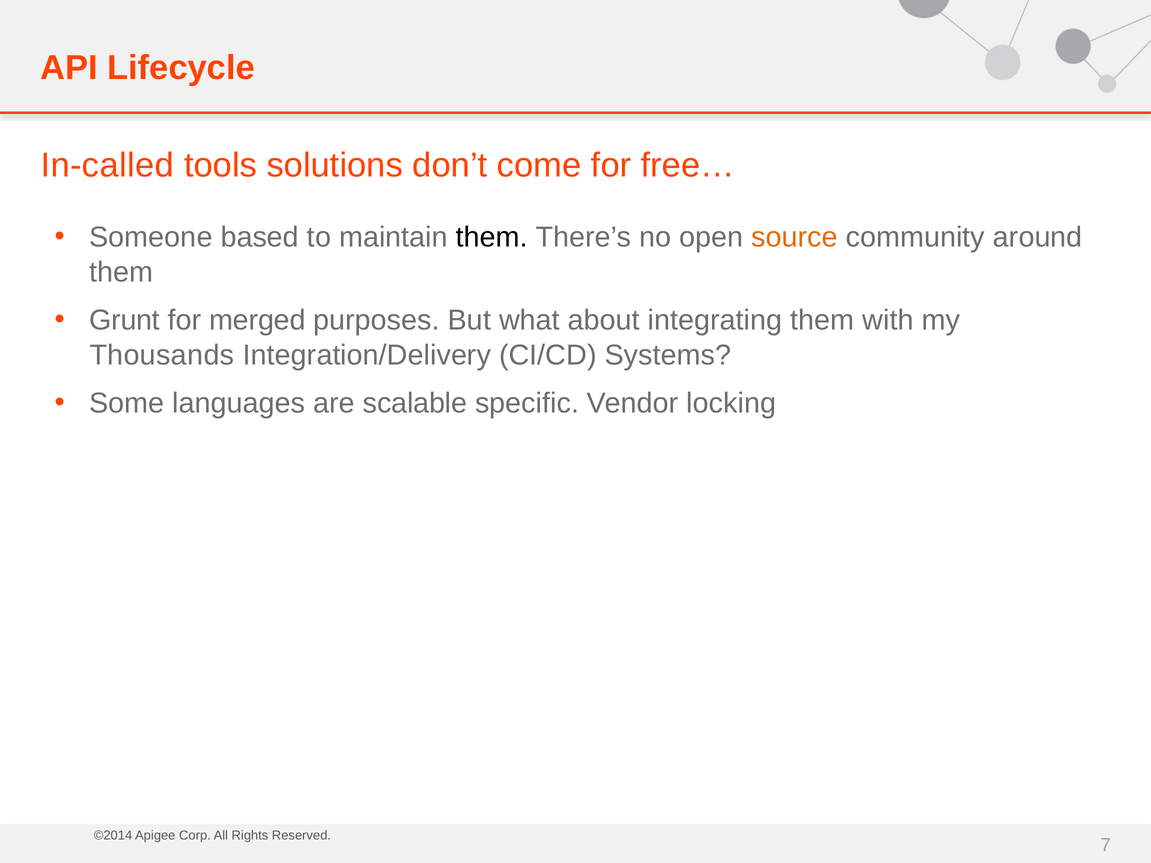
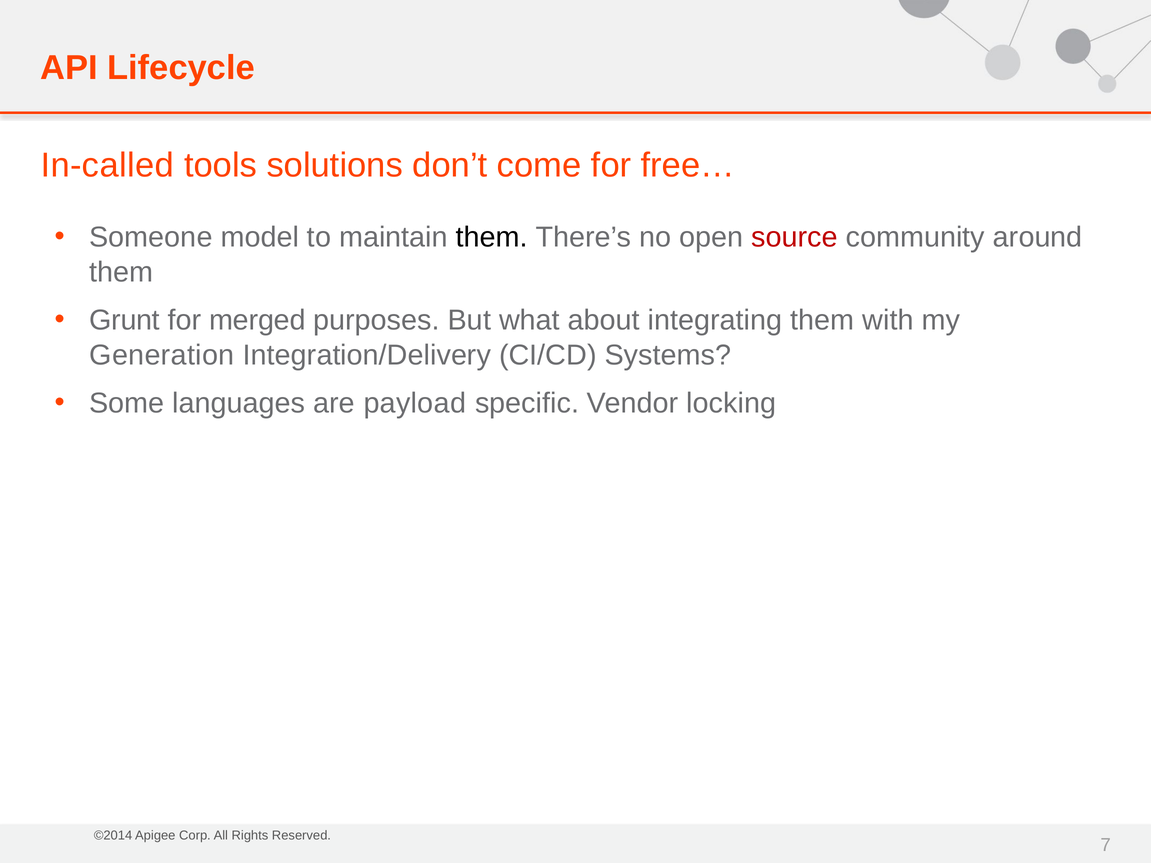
based: based -> model (260, 237)
source colour: orange -> red (794, 237)
Thousands: Thousands -> Generation (162, 355)
scalable: scalable -> payload (415, 403)
